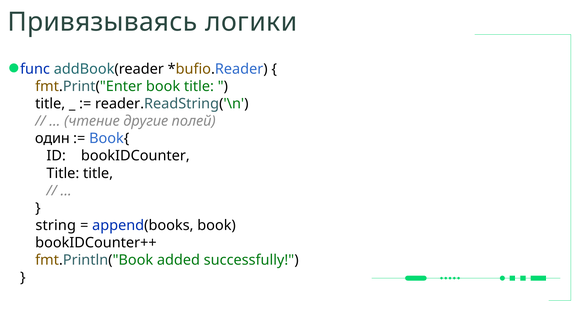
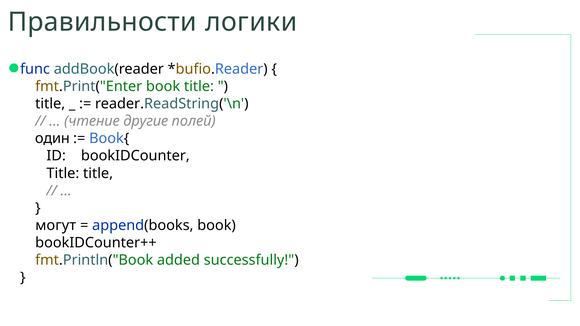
Привязываясь: Привязываясь -> Правильности (102, 22)
string: string -> могут (56, 226)
